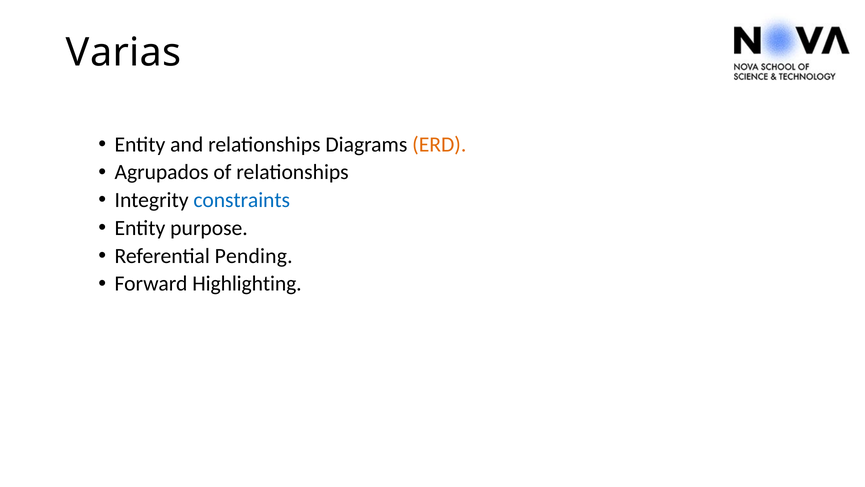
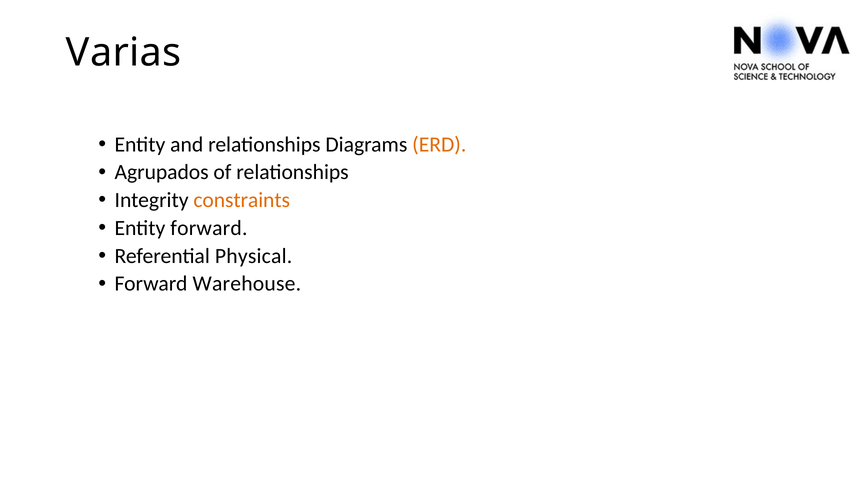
constraints colour: blue -> orange (242, 200)
Entity purpose: purpose -> forward (209, 228)
Pending: Pending -> Physical (254, 256)
Highlighting: Highlighting -> Warehouse (247, 284)
